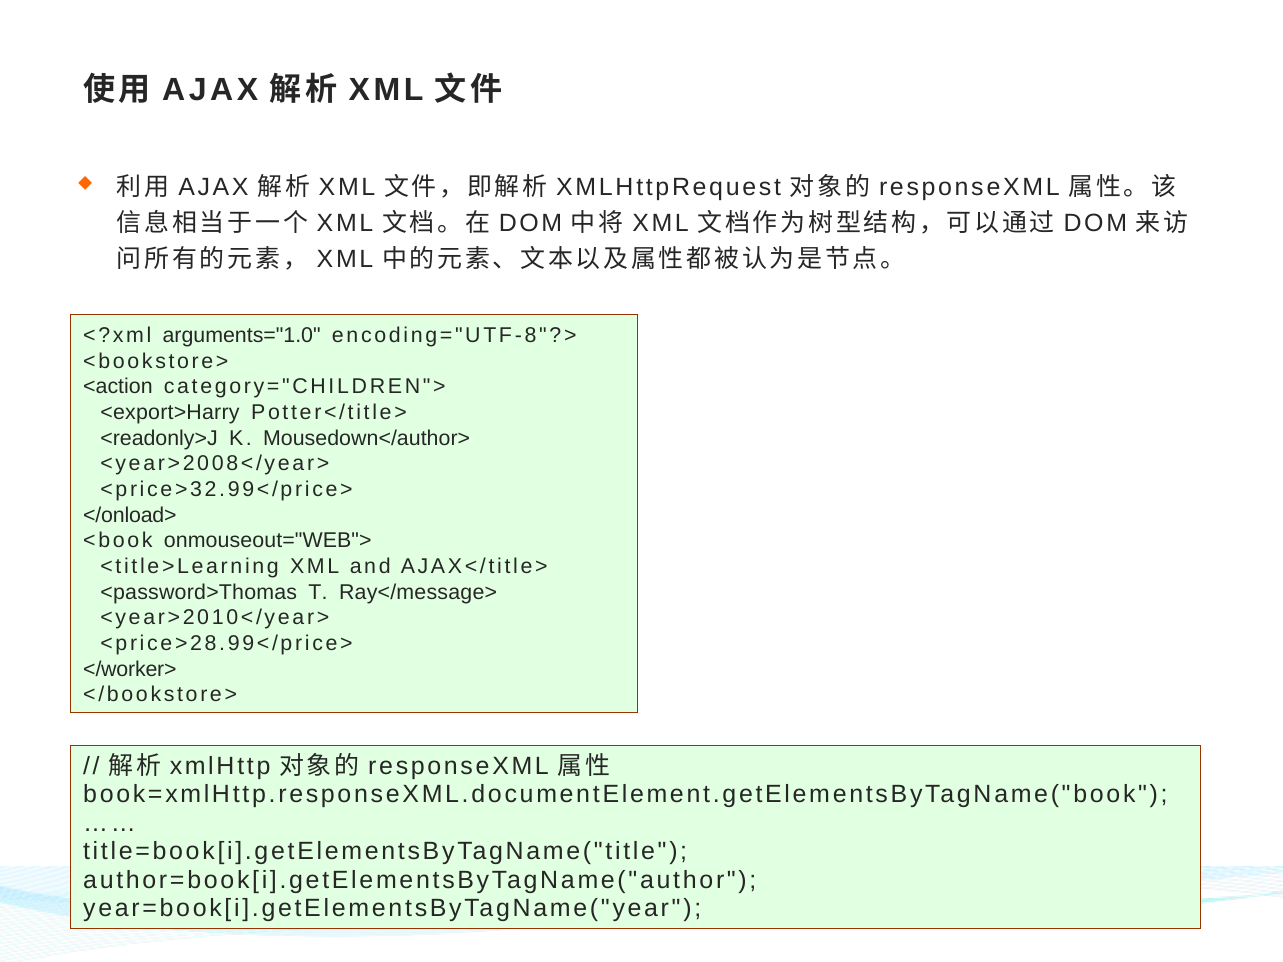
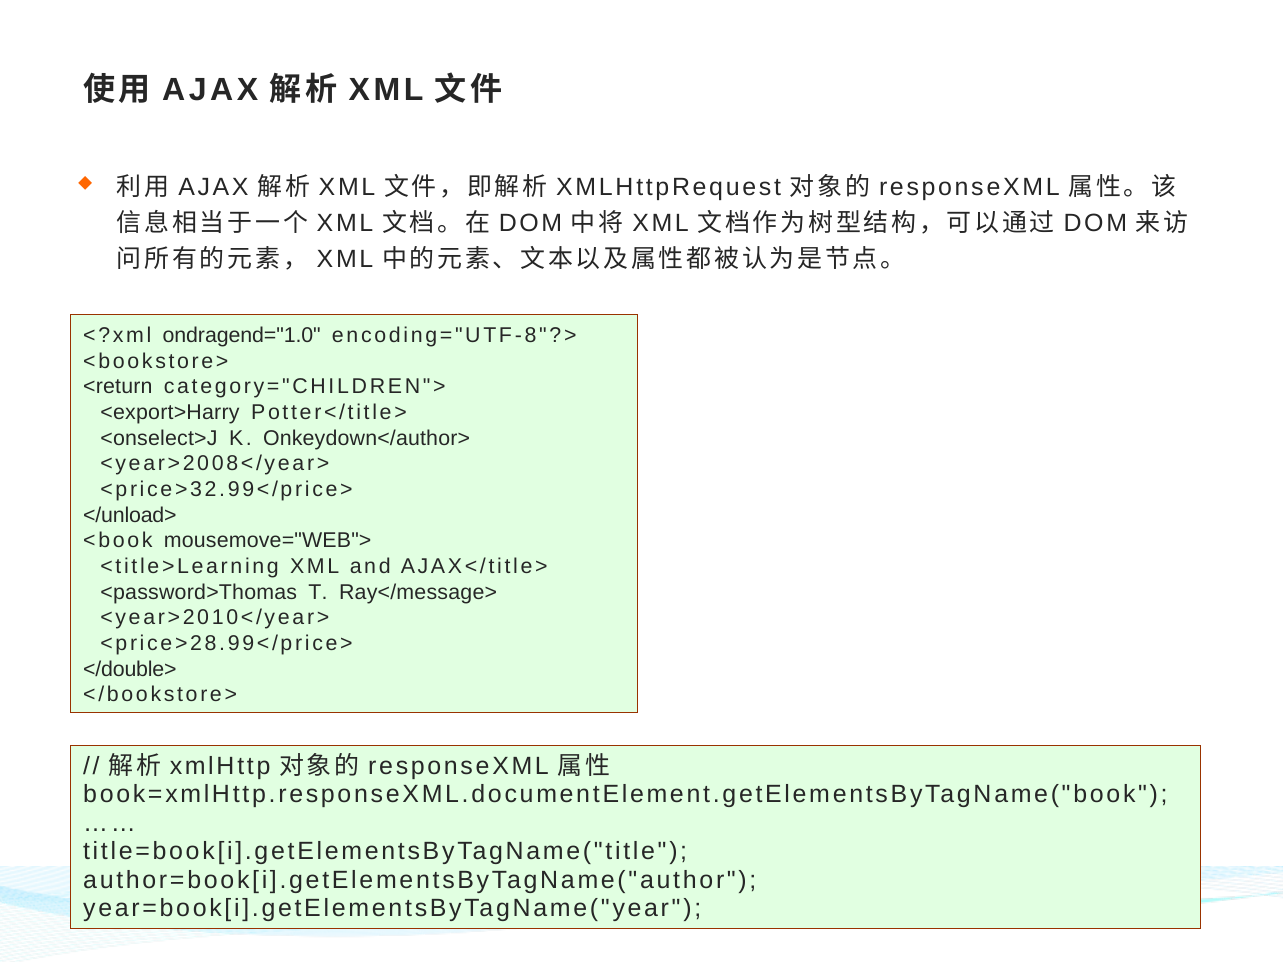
arguments="1.0: arguments="1.0 -> ondragend="1.0 (242, 336)
<action: <action -> <return (118, 387)
<readonly>J: <readonly>J -> <onselect>J (159, 438)
Mousedown</author>: Mousedown</author> -> Onkeydown</author> (367, 438)
</onload>: </onload> -> </unload> (130, 515)
onmouseout="WEB">: onmouseout="WEB"> -> mousemove="WEB"> (268, 541)
</worker>: </worker> -> </double> (130, 669)
